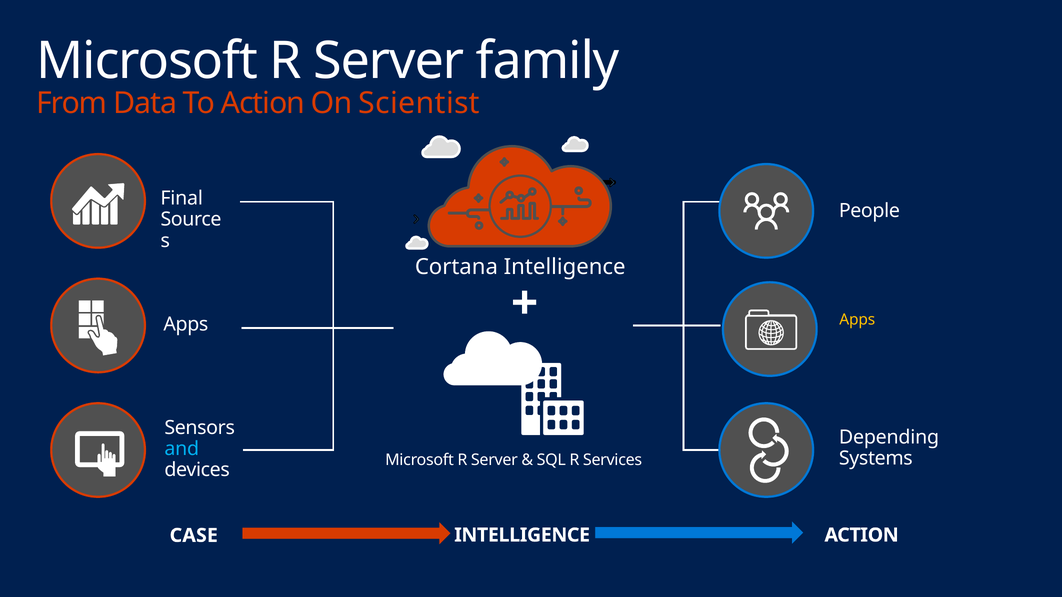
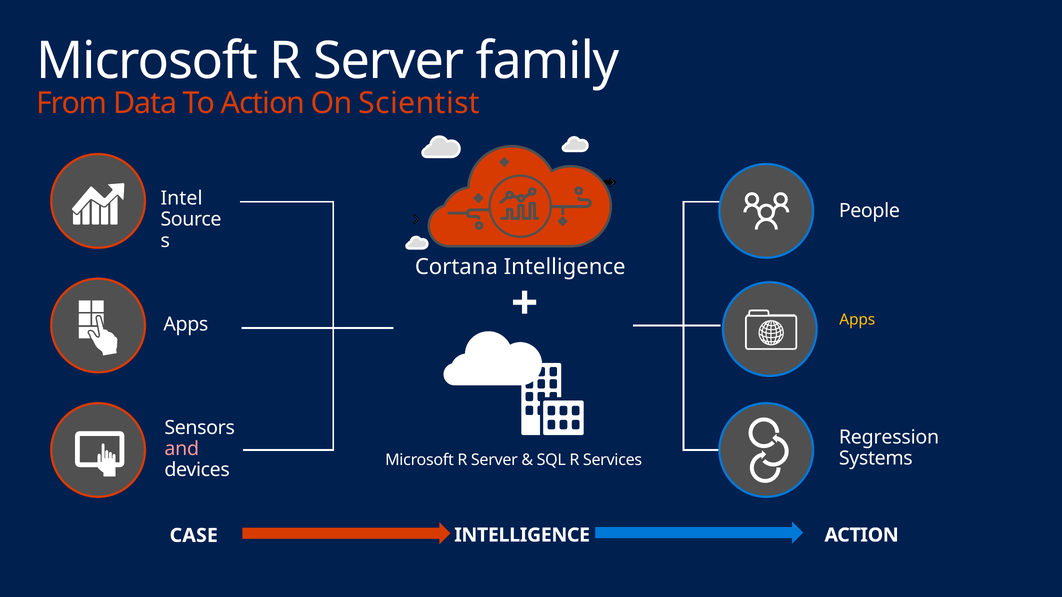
Final: Final -> Intel (182, 198)
Depending: Depending -> Regression (889, 437)
and colour: light blue -> pink (182, 449)
